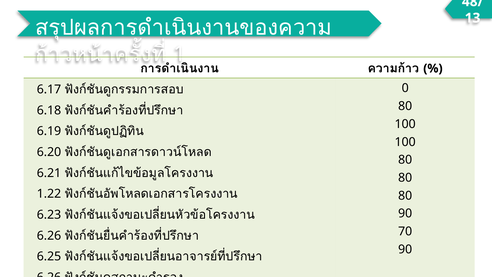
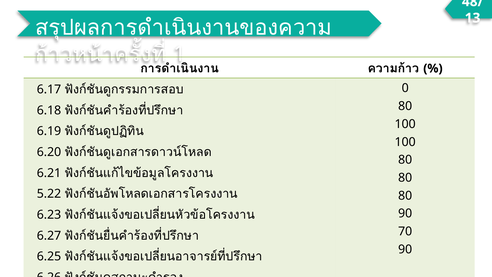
1.22: 1.22 -> 5.22 (49, 194)
6.26: 6.26 -> 6.27 (49, 235)
